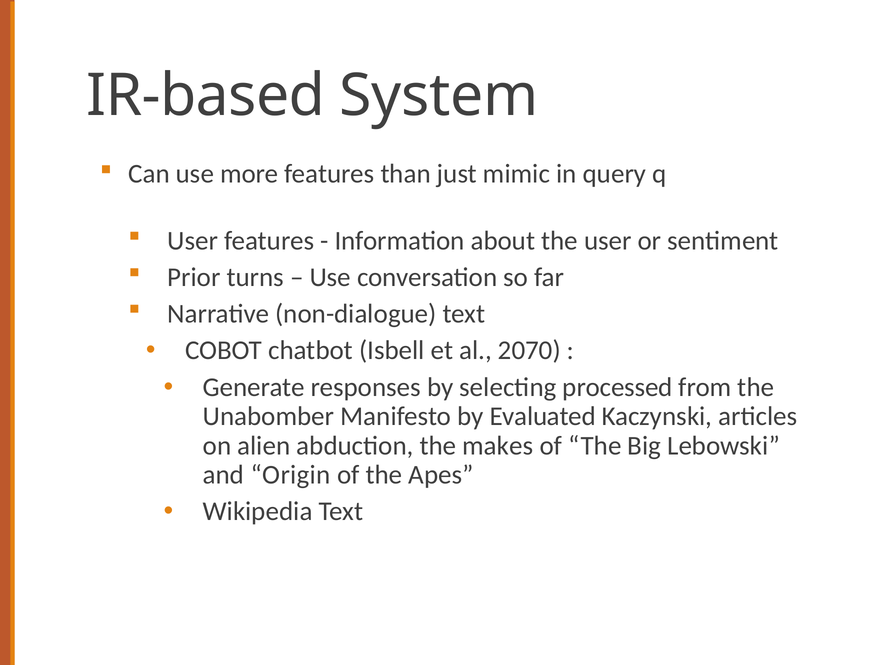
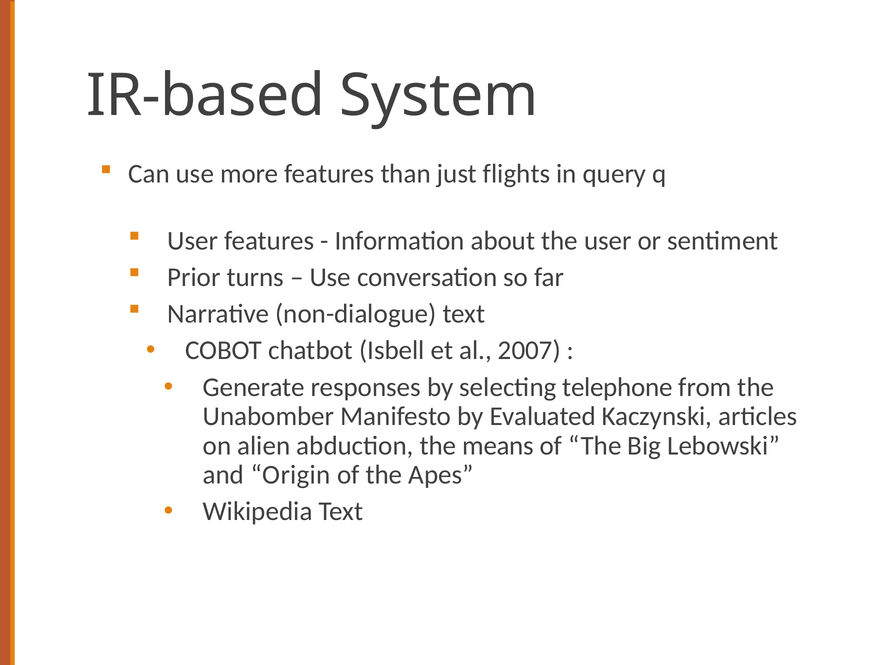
mimic: mimic -> flights (517, 174)
2070: 2070 -> 2007 (529, 350)
processed: processed -> telephone (618, 387)
makes: makes -> means (498, 445)
